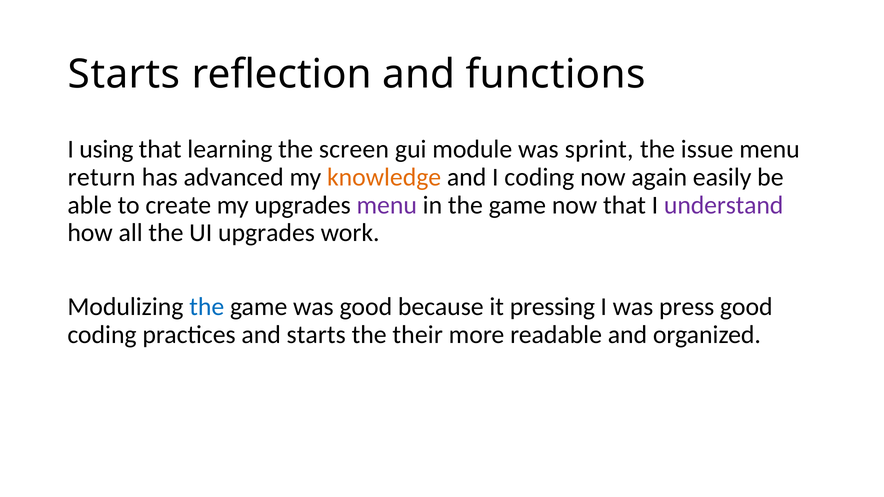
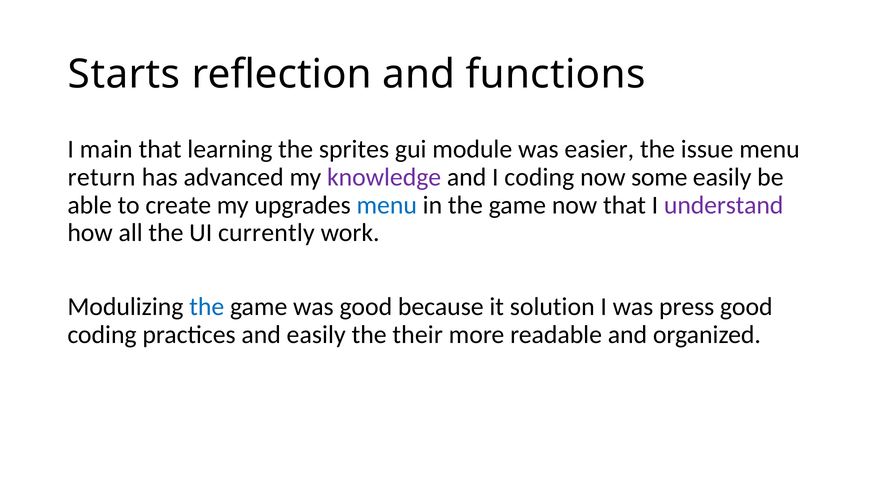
using: using -> main (106, 149)
screen: screen -> sprites (354, 149)
sprint: sprint -> easier (599, 149)
knowledge colour: orange -> purple (384, 177)
again: again -> some (659, 177)
menu colour: purple -> blue (387, 205)
UI upgrades: upgrades -> currently (266, 233)
pressing: pressing -> solution (552, 307)
and starts: starts -> easily (316, 335)
